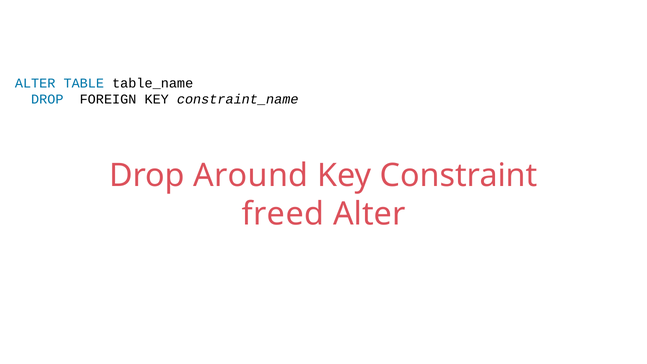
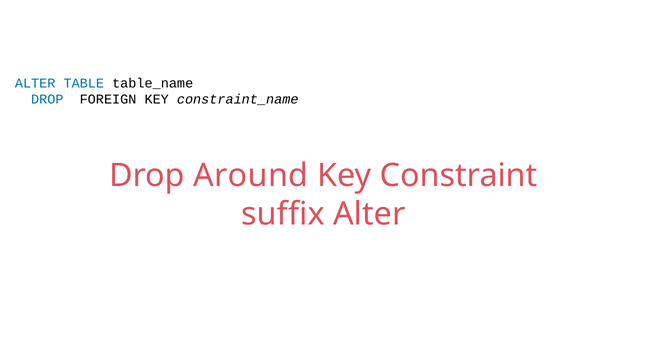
freed: freed -> suffix (283, 214)
